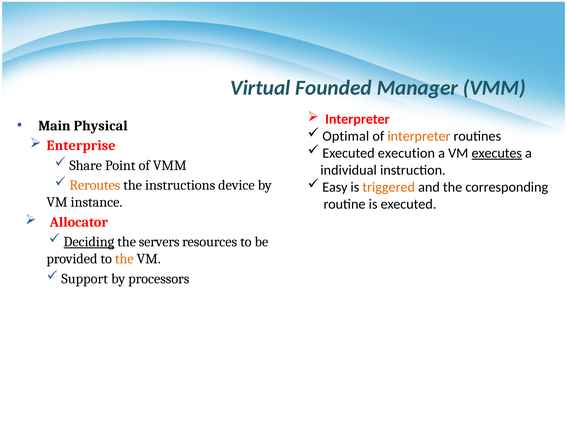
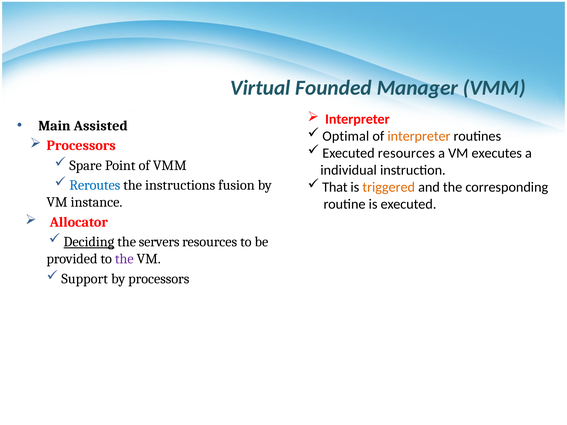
Physical: Physical -> Assisted (101, 126)
Enterprise: Enterprise -> Processors (81, 146)
Executed execution: execution -> resources (406, 153)
executes underline: present -> none (497, 153)
Share: Share -> Spare (86, 165)
Reroutes colour: orange -> blue (95, 185)
device: device -> fusion (236, 185)
Easy: Easy -> That (335, 187)
the colour: orange -> purple (124, 259)
